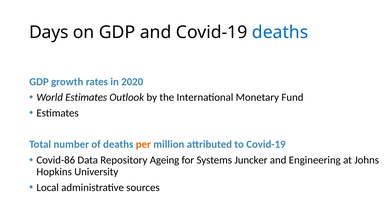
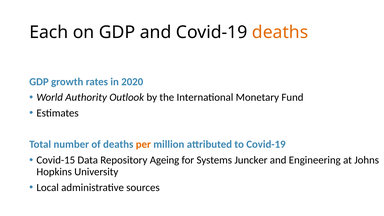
Days: Days -> Each (49, 32)
deaths colour: blue -> orange (280, 32)
World Estimates: Estimates -> Authority (86, 97)
Covid-86: Covid-86 -> Covid-15 (56, 160)
